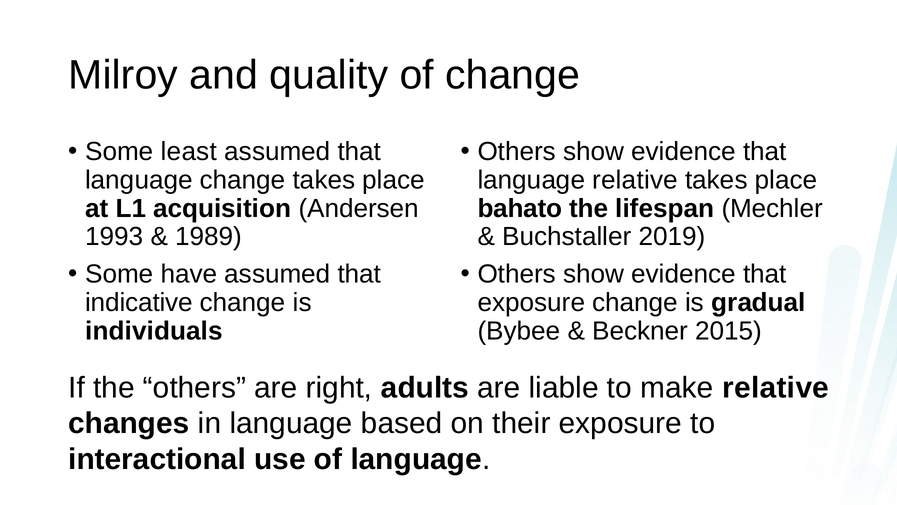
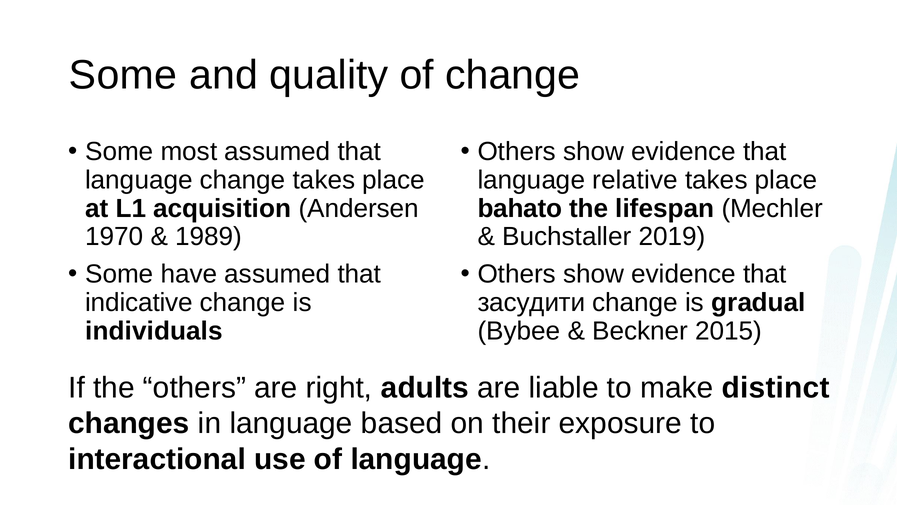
Milroy: Milroy -> Some (123, 75)
least: least -> most (189, 152)
1993: 1993 -> 1970 (114, 236)
exposure: exposure -> засудити (531, 302)
make relative: relative -> distinct (776, 387)
